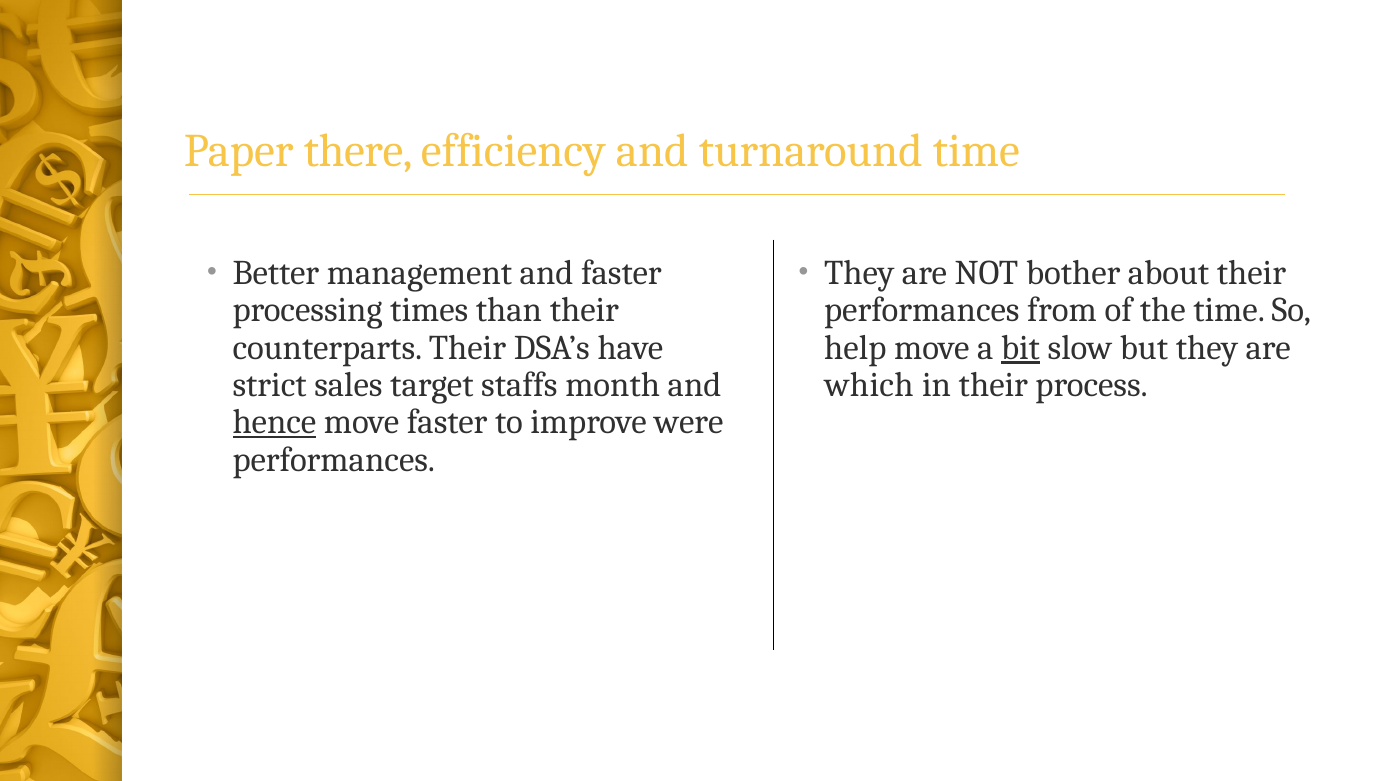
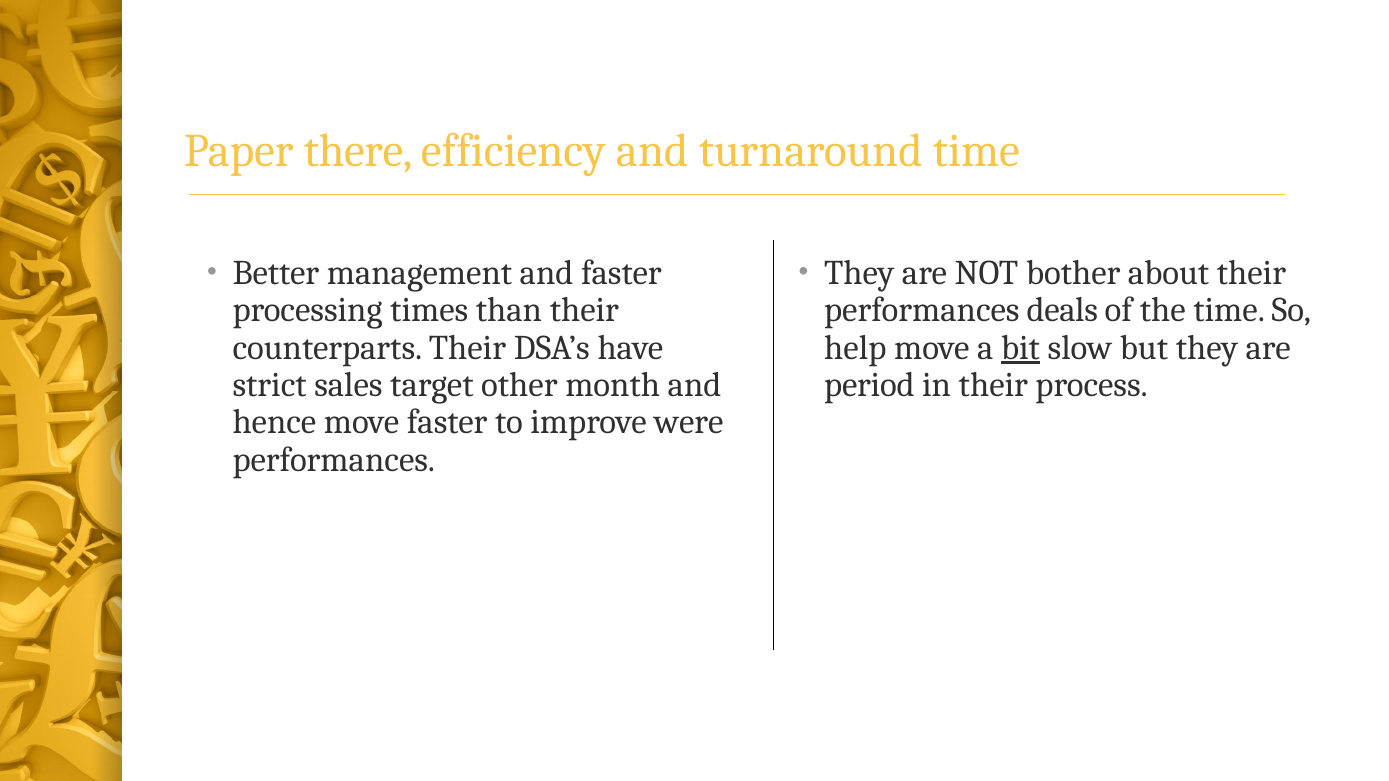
from: from -> deals (1062, 310)
staffs: staffs -> other (519, 385)
which: which -> period (869, 385)
hence underline: present -> none (274, 423)
